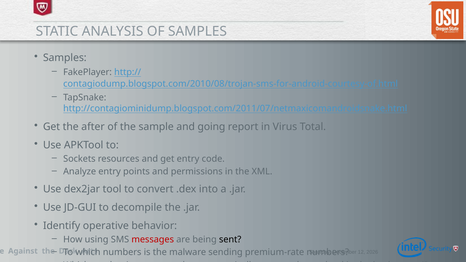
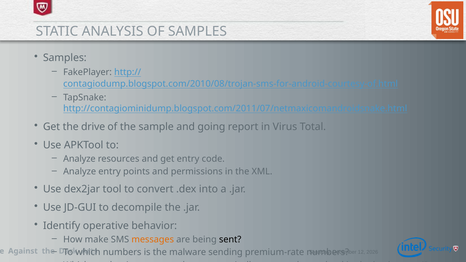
after: after -> drive (93, 127)
Sockets: Sockets -> Analyze (79, 159)
using: using -> make (97, 239)
messages colour: red -> orange (153, 239)
